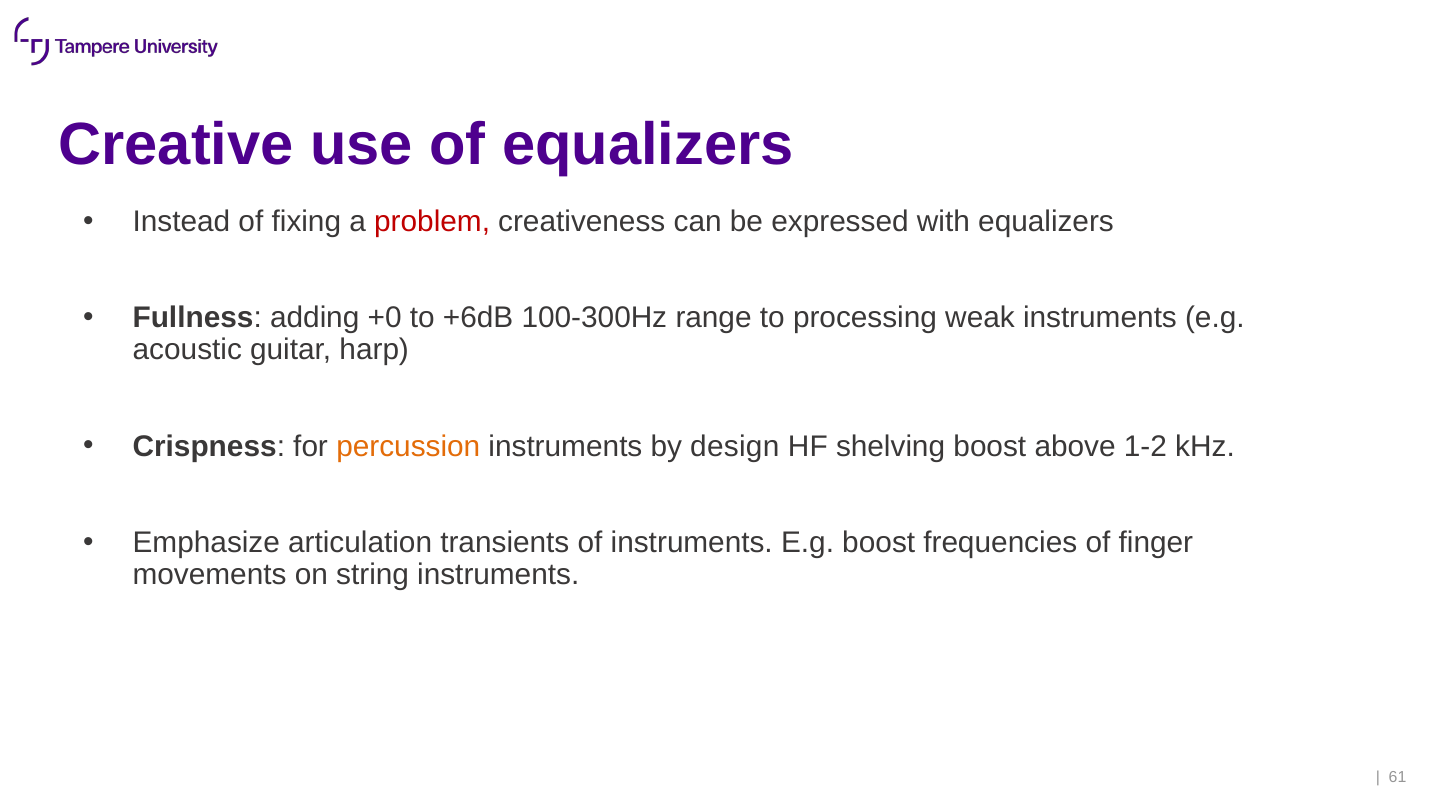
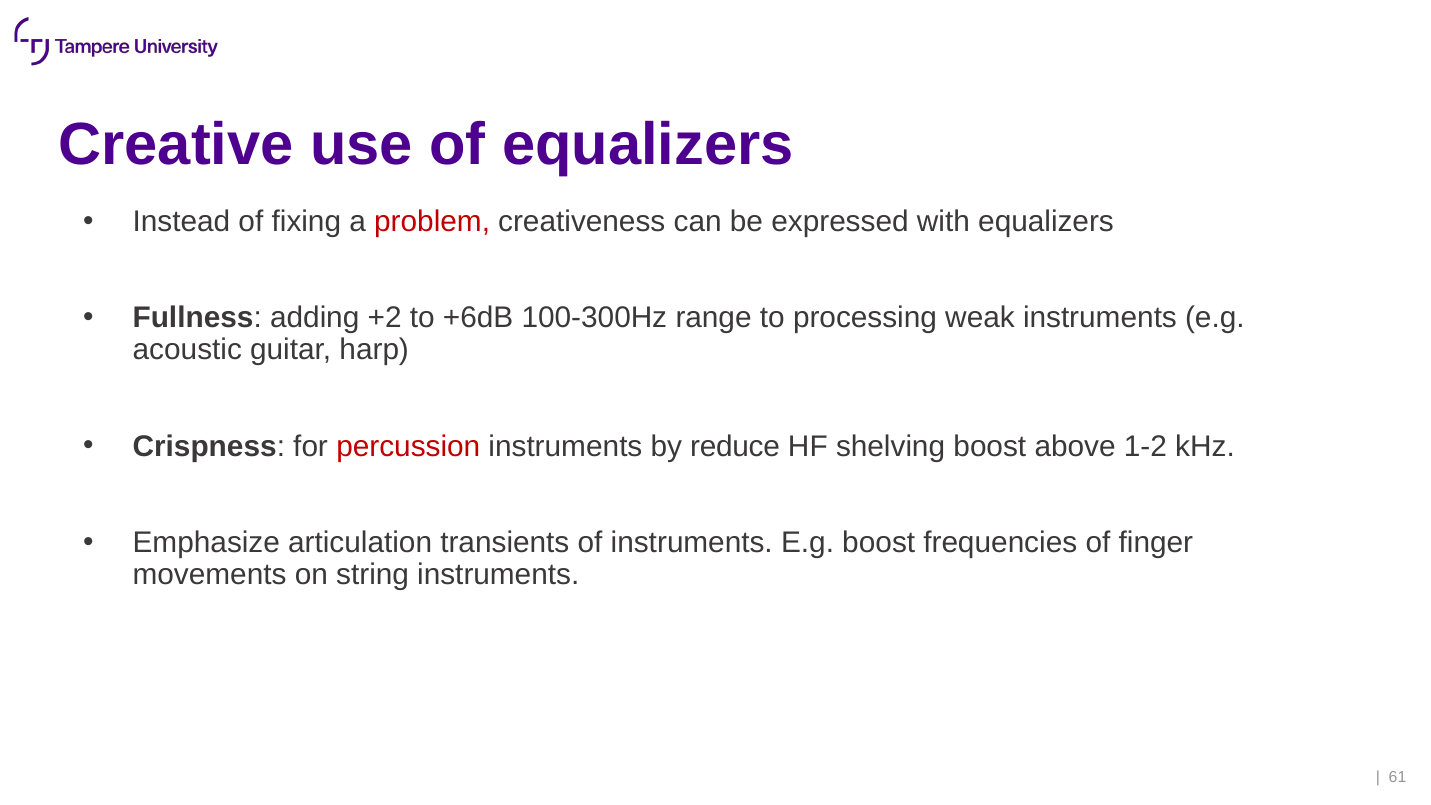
+0: +0 -> +2 (385, 318)
percussion colour: orange -> red (408, 446)
design: design -> reduce (735, 446)
